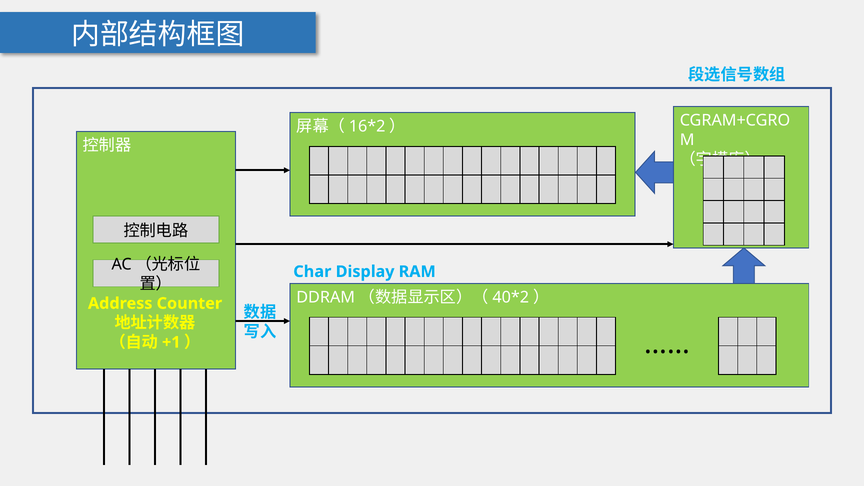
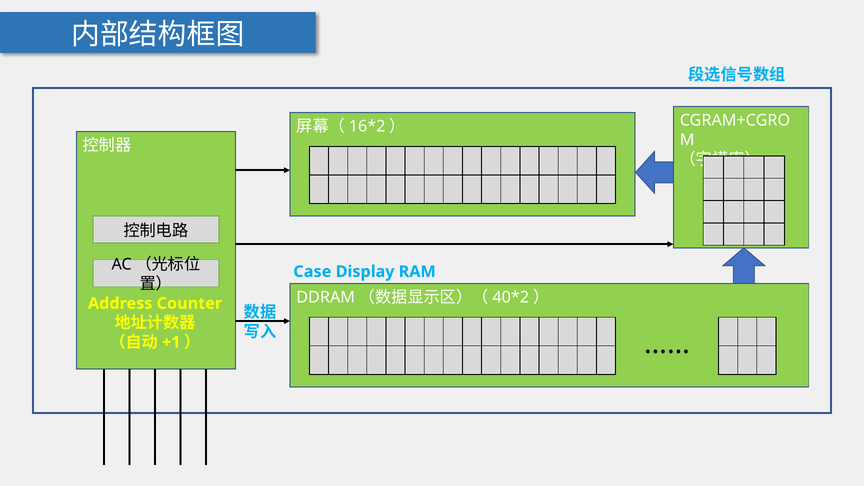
Char: Char -> Case (312, 272)
